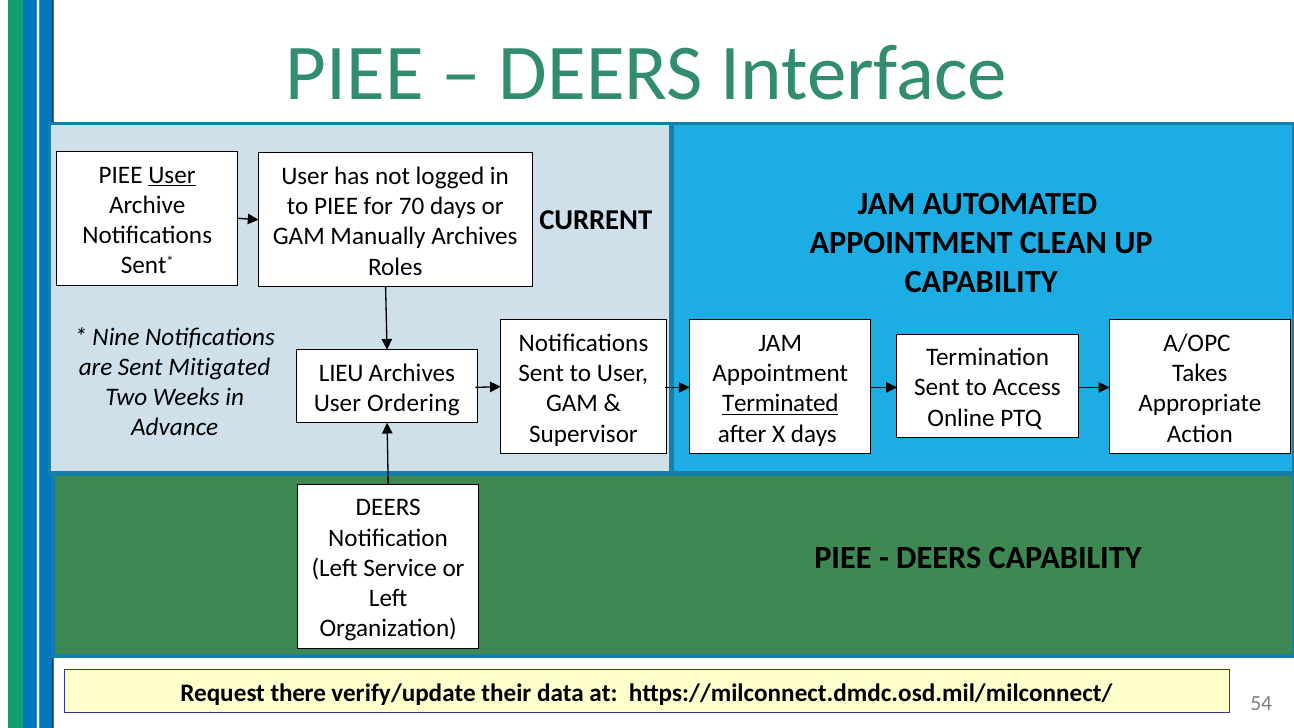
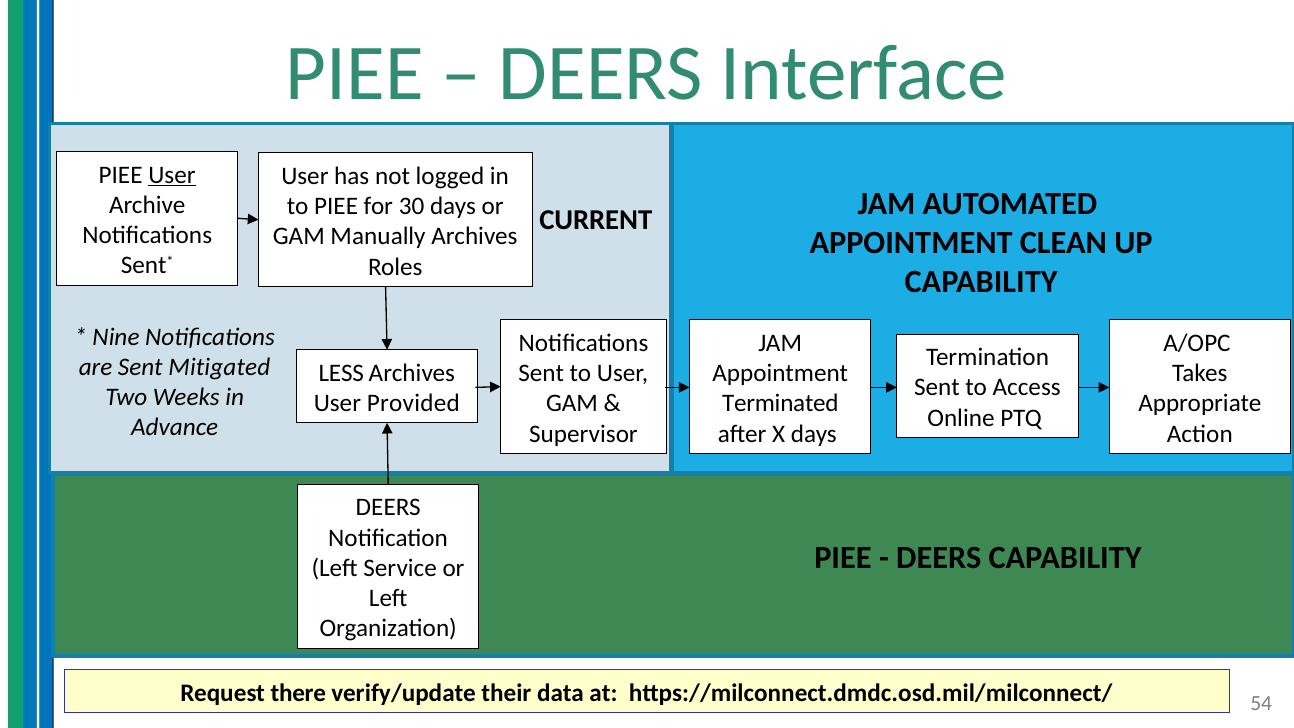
70: 70 -> 30 (412, 206)
LIEU: LIEU -> LESS (341, 373)
Ordering: Ordering -> Provided (413, 403)
Terminated underline: present -> none (780, 403)
